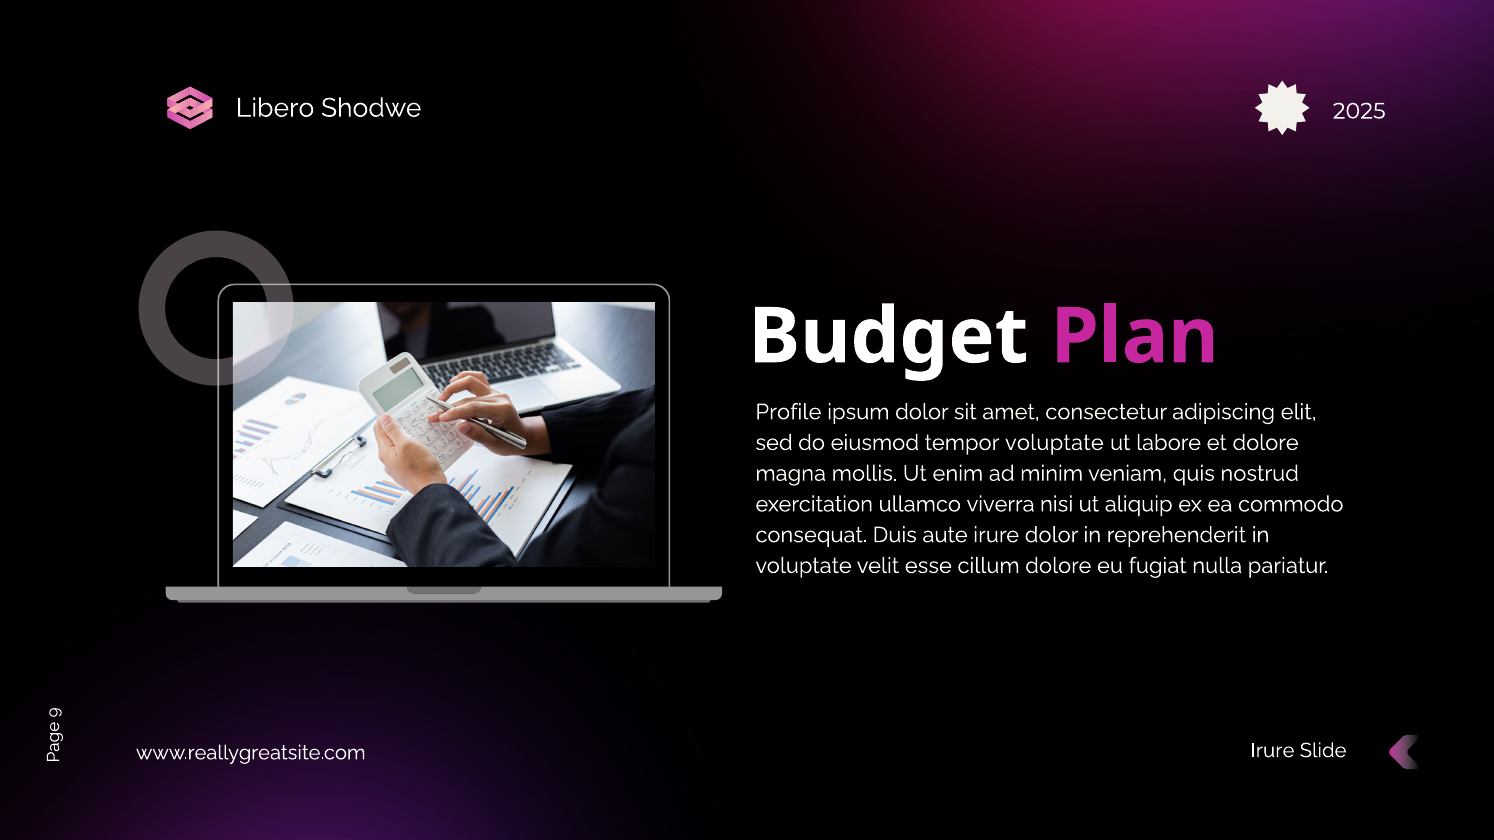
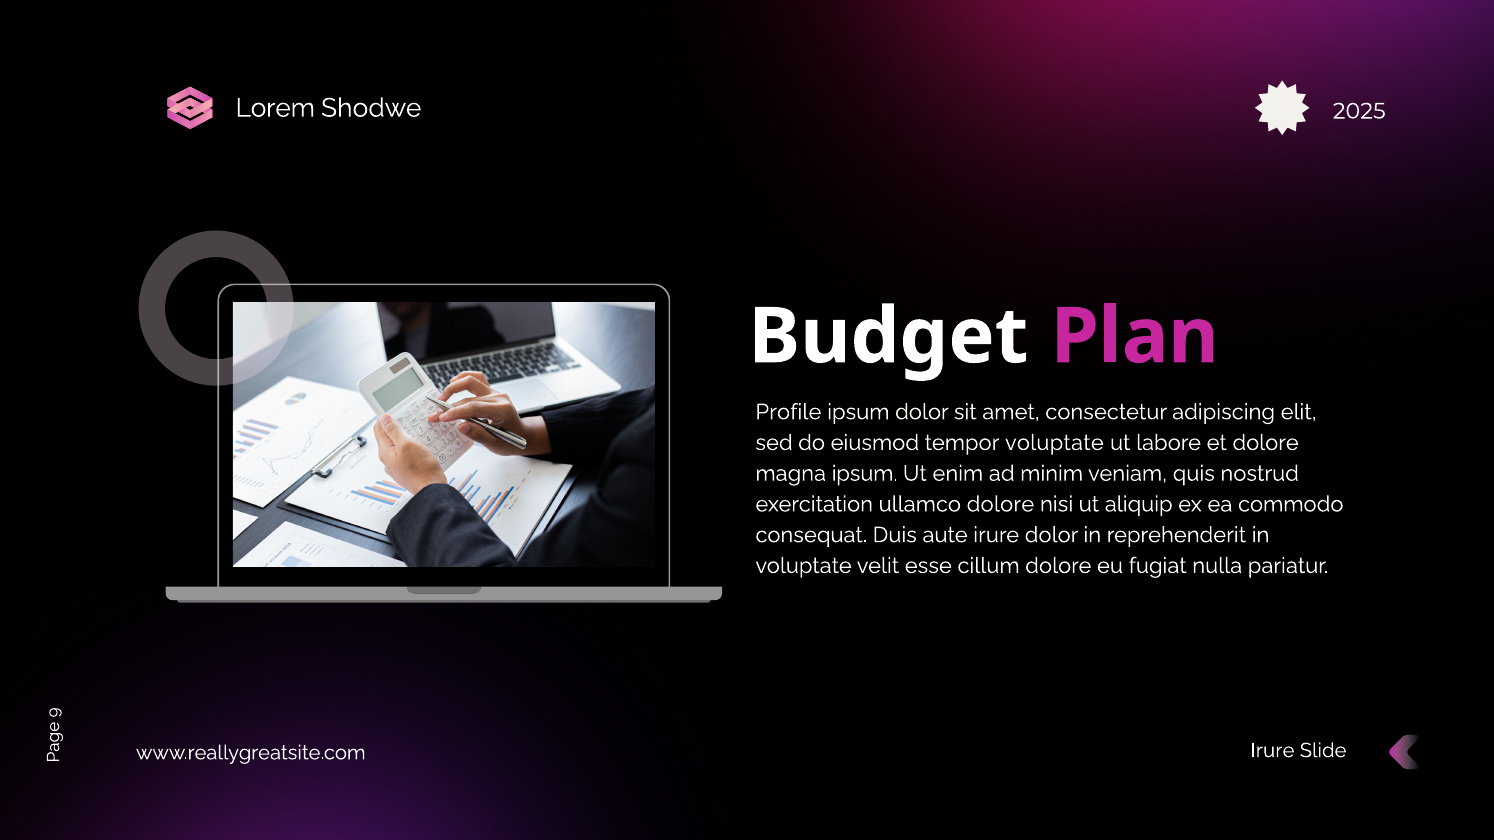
Libero: Libero -> Lorem (275, 108)
magna mollis: mollis -> ipsum (865, 474)
ullamco viverra: viverra -> dolore (1000, 504)
